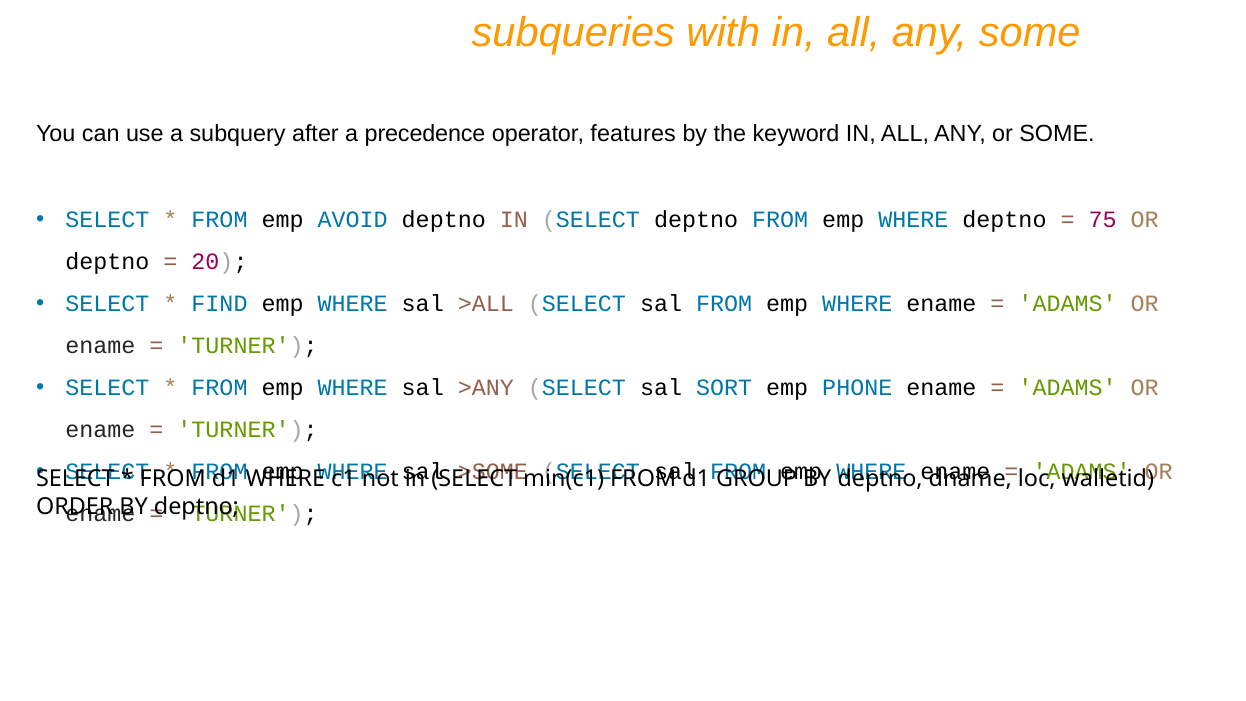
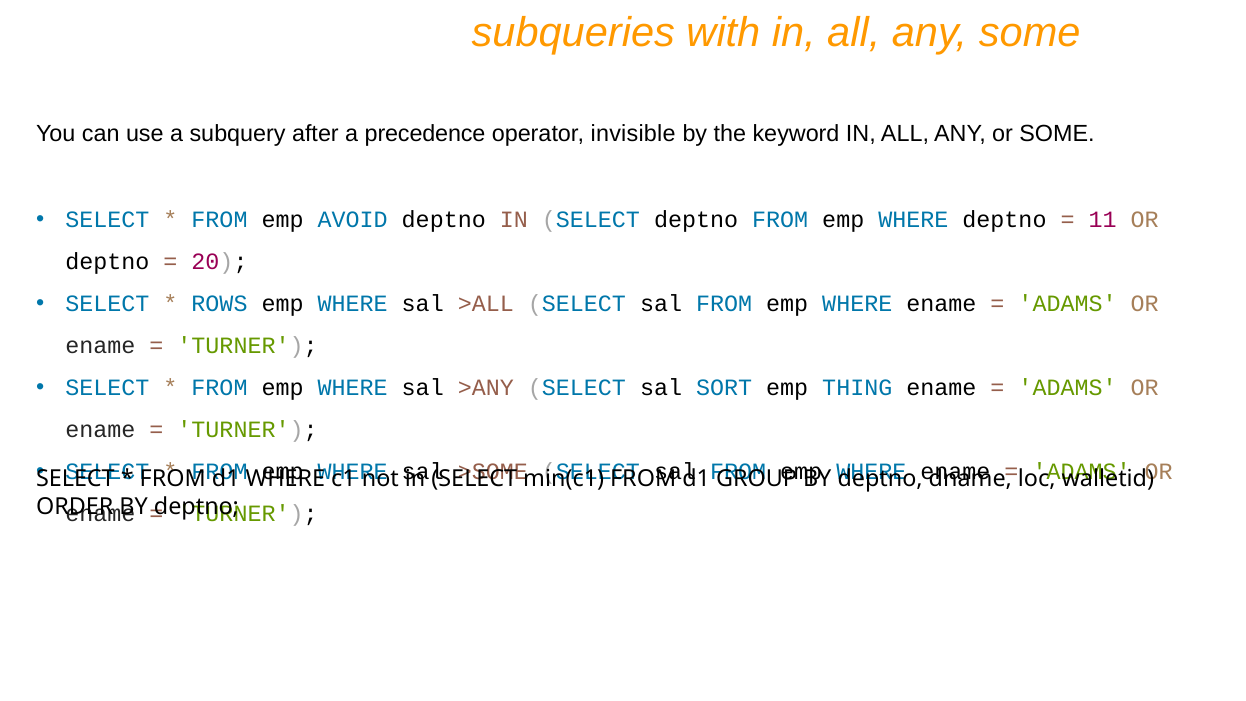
features: features -> invisible (633, 134)
75: 75 -> 11 (1103, 220)
FIND: FIND -> ROWS (219, 304)
PHONE: PHONE -> THING (857, 388)
